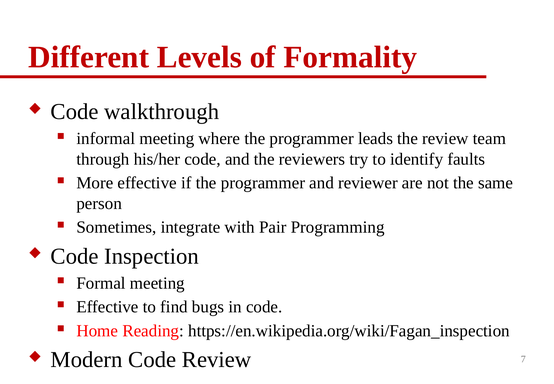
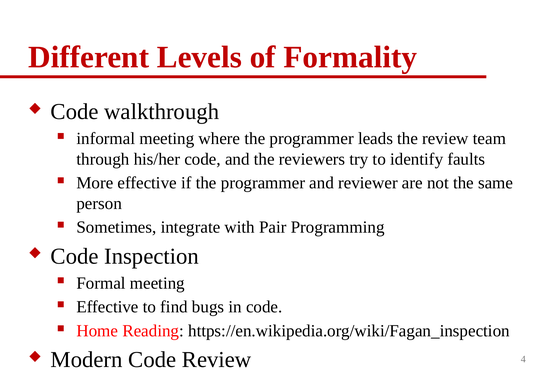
7: 7 -> 4 (523, 359)
